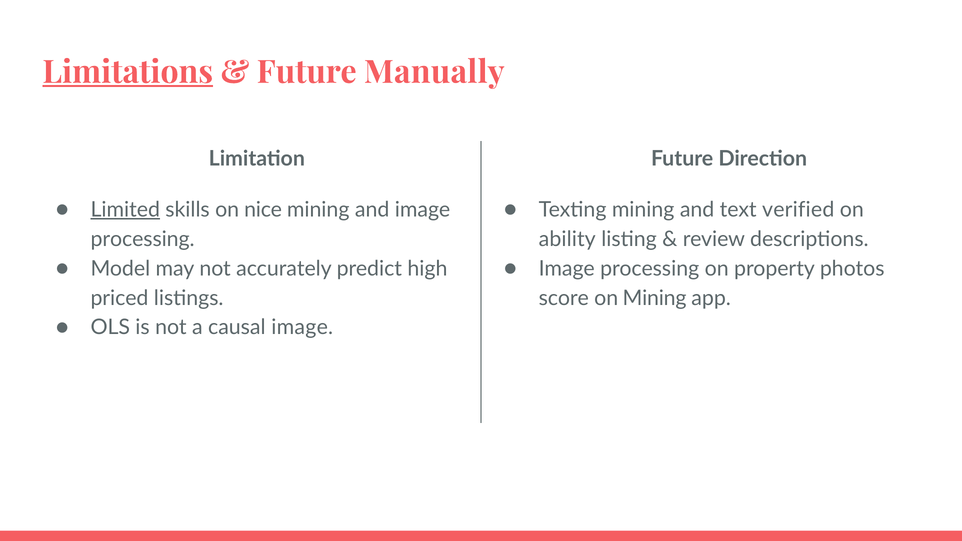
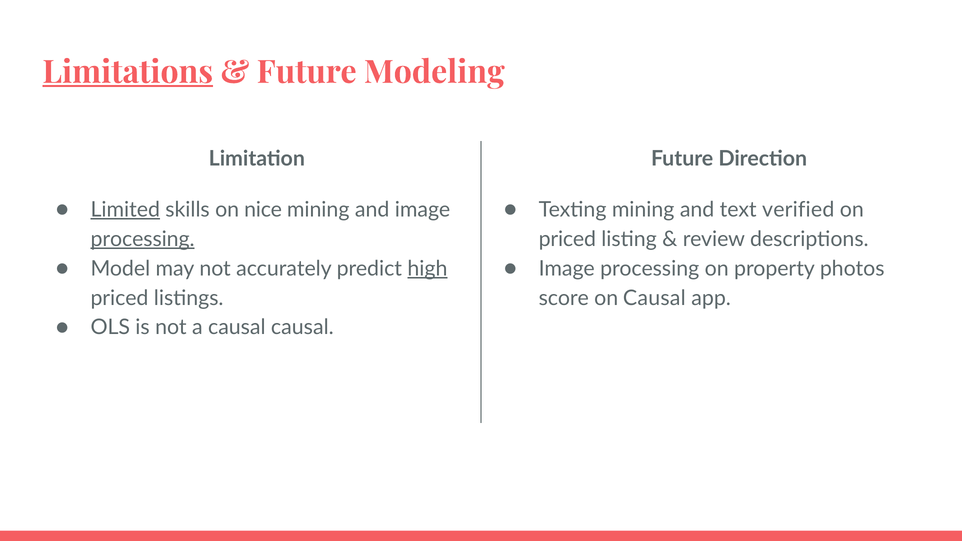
Manually: Manually -> Modeling (434, 72)
processing underline: none -> present (143, 239)
ability: ability -> priced (567, 239)
high underline: none -> present (427, 269)
on Mining: Mining -> Causal (654, 298)
causal image: image -> causal (302, 328)
